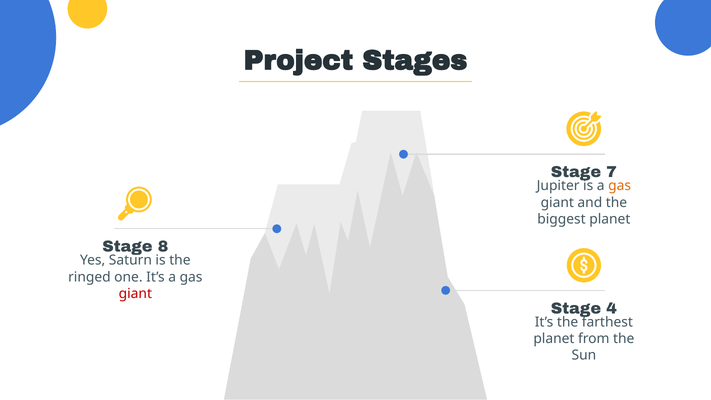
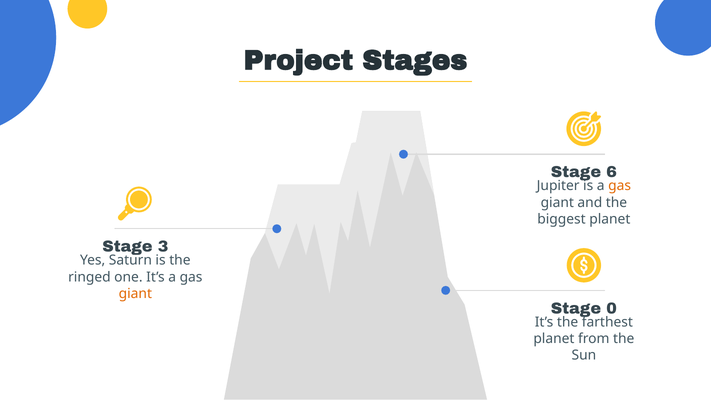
7: 7 -> 6 (612, 172)
8: 8 -> 3 (163, 247)
giant colour: red -> orange (135, 294)
4: 4 -> 0 (612, 308)
